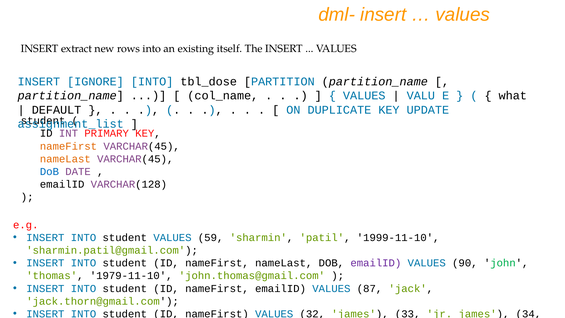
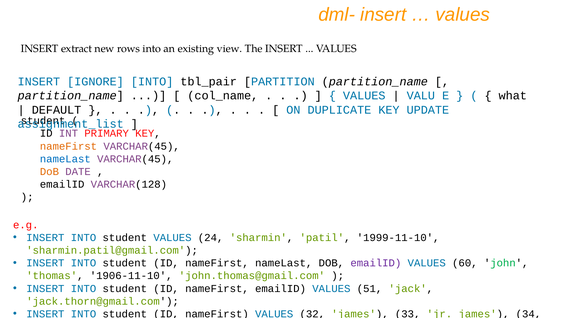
itself: itself -> view (230, 49)
tbl_dose: tbl_dose -> tbl_pair (209, 81)
nameLast colour: orange -> blue (65, 159)
DoB colour: blue -> orange (49, 172)
59: 59 -> 24 (211, 238)
90: 90 -> 60 (465, 263)
1979-11-10: 1979-11-10 -> 1906-11-10 (131, 276)
87: 87 -> 51 (370, 288)
